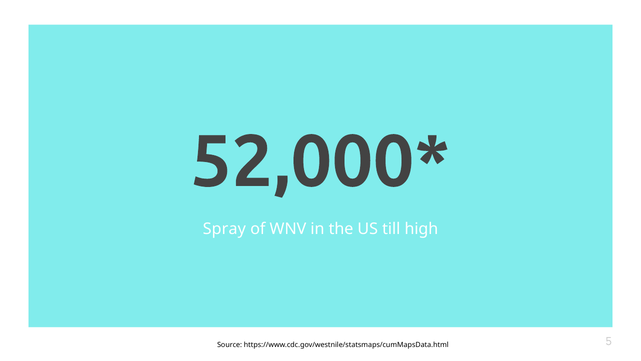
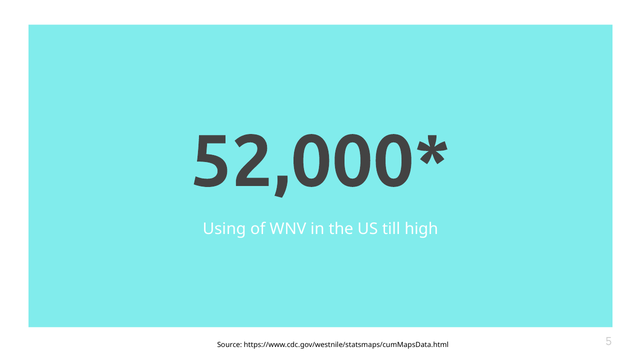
Spray: Spray -> Using (224, 229)
